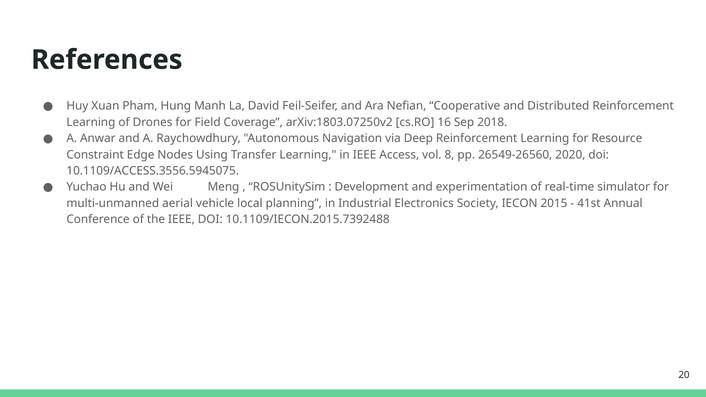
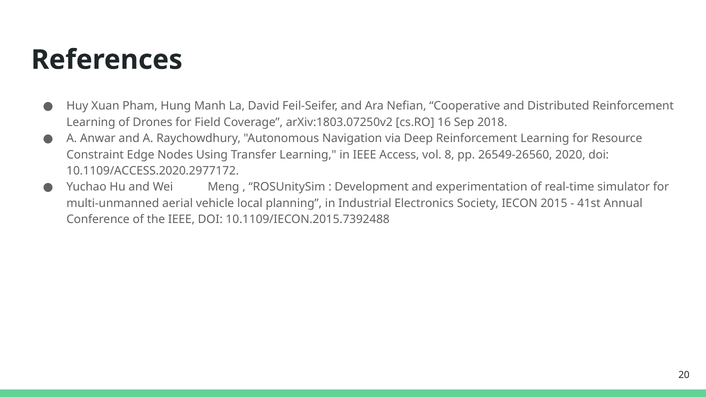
10.1109/ACCESS.3556.5945075: 10.1109/ACCESS.3556.5945075 -> 10.1109/ACCESS.2020.2977172 (153, 171)
